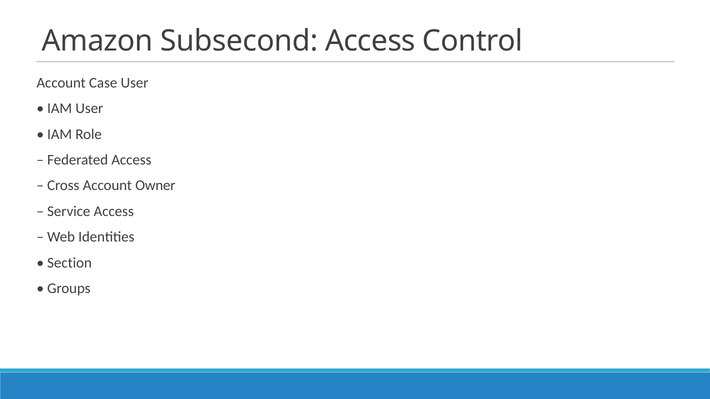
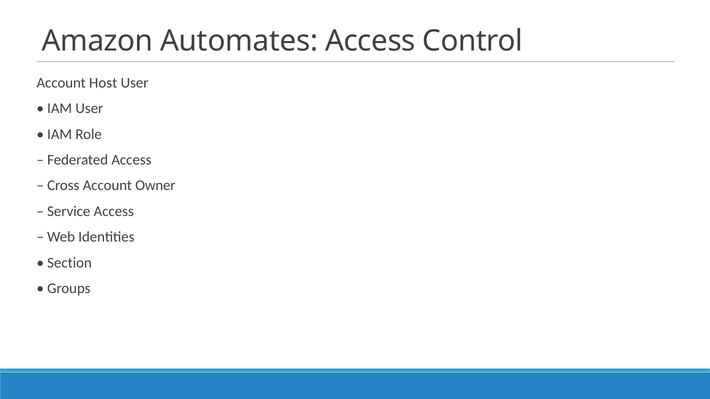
Subsecond: Subsecond -> Automates (239, 41)
Case: Case -> Host (103, 83)
